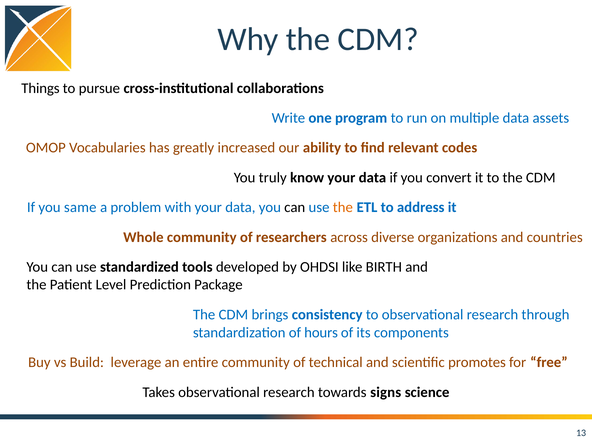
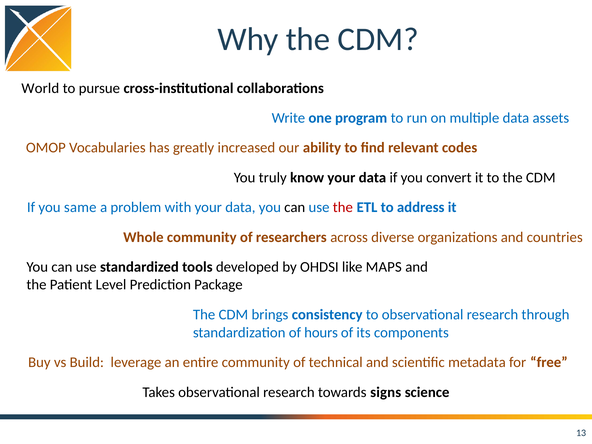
Things: Things -> World (40, 88)
the colour: orange -> red (343, 207)
BIRTH: BIRTH -> MAPS (384, 267)
promotes: promotes -> metadata (477, 362)
